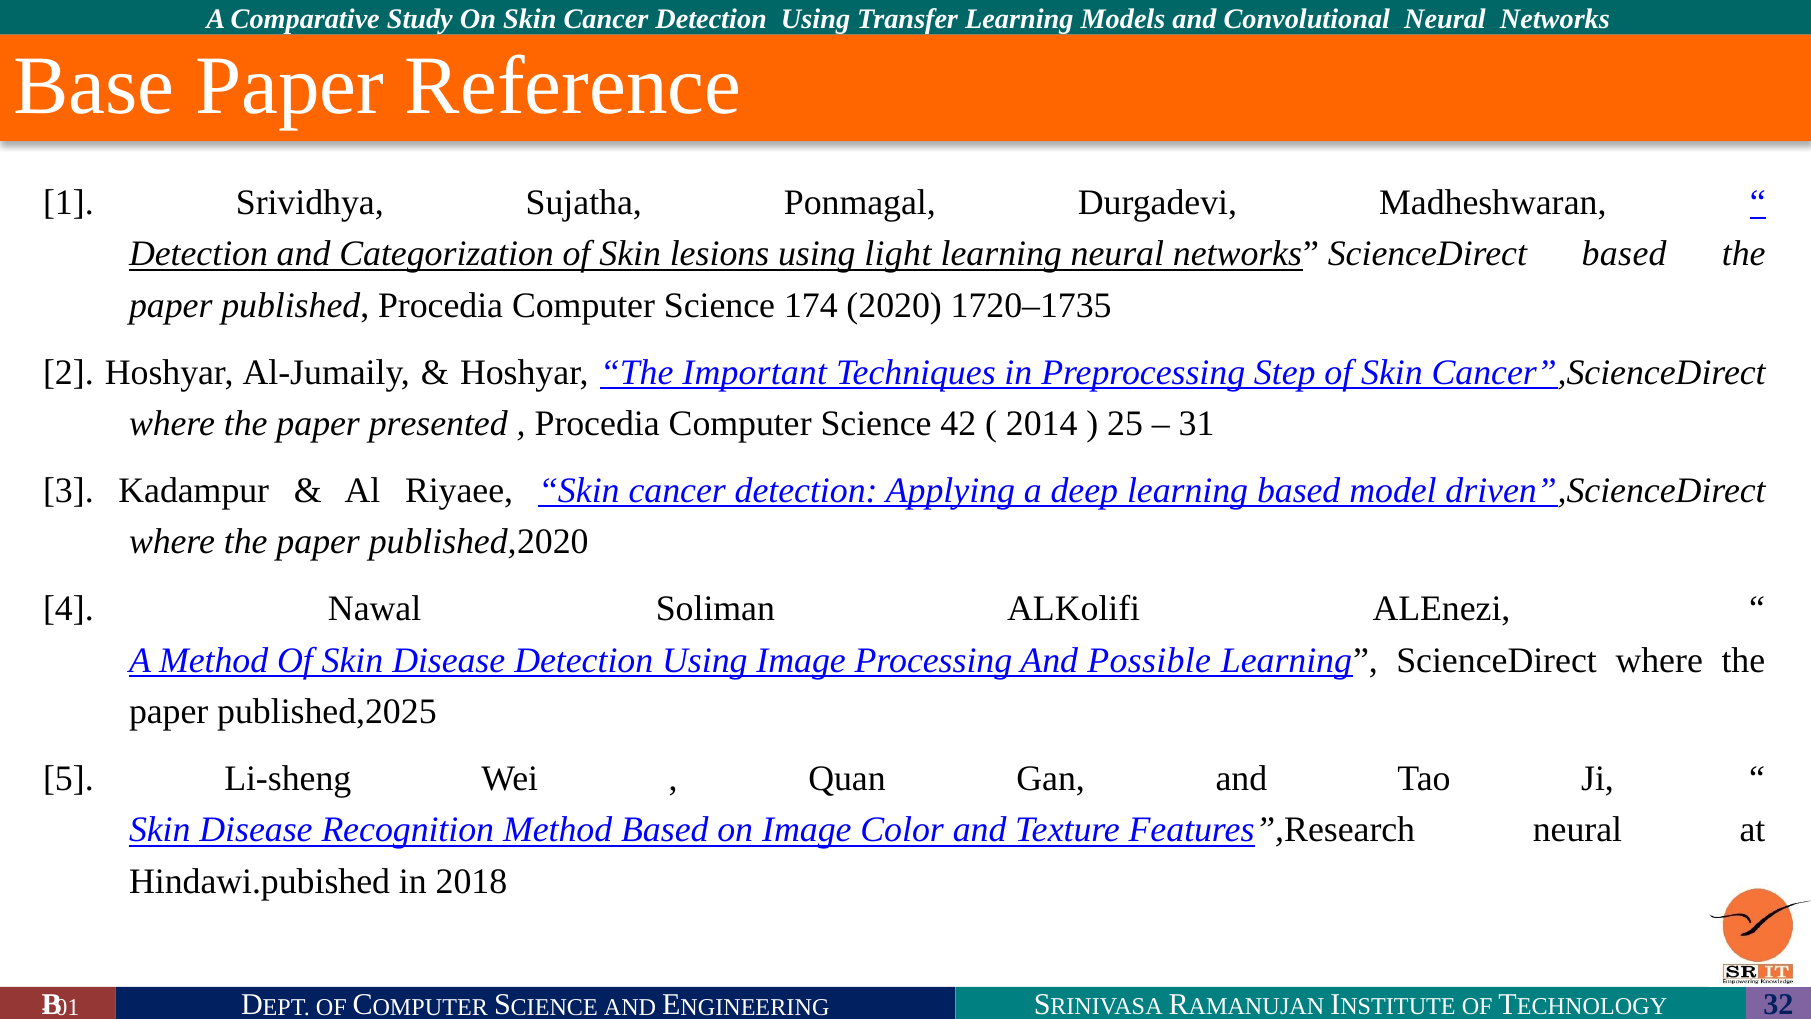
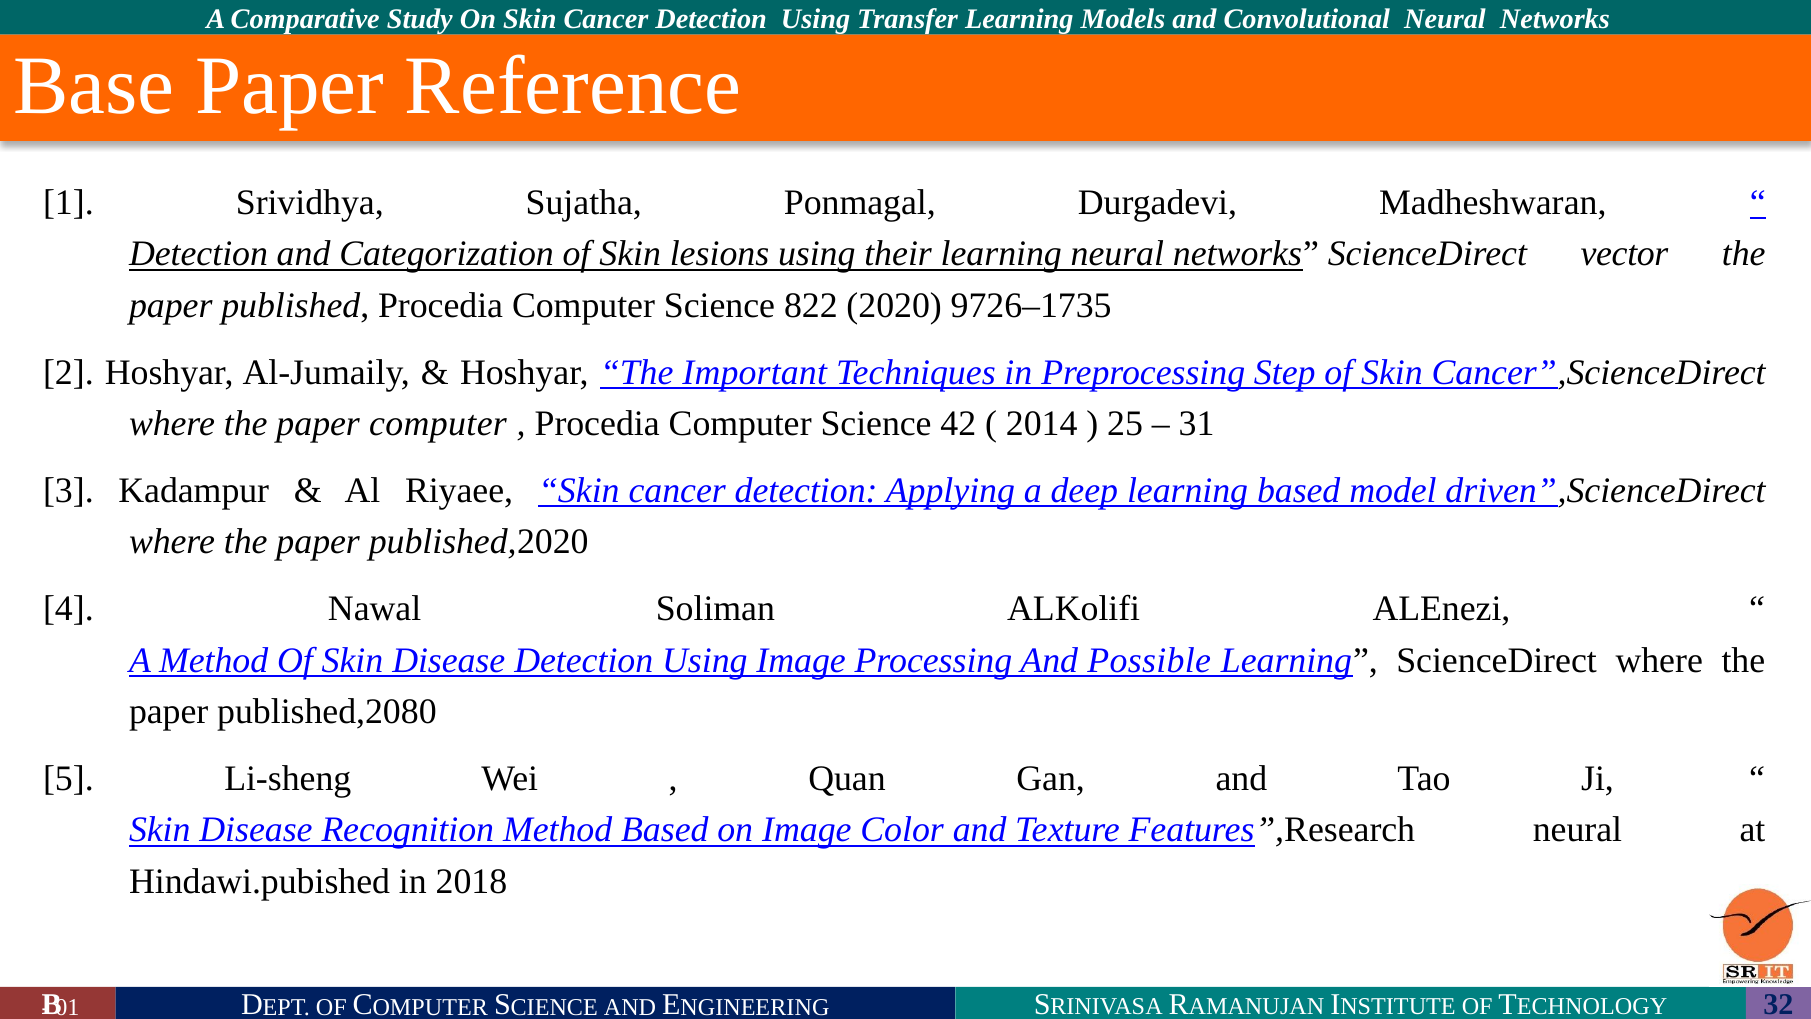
light: light -> their (898, 254)
ScienceDirect based: based -> vector (1625, 254)
174: 174 -> 822 (811, 305)
1720–1735: 1720–1735 -> 9726–1735 (1031, 305)
paper presented: presented -> computer (438, 424)
published,2025: published,2025 -> published,2080 (327, 712)
